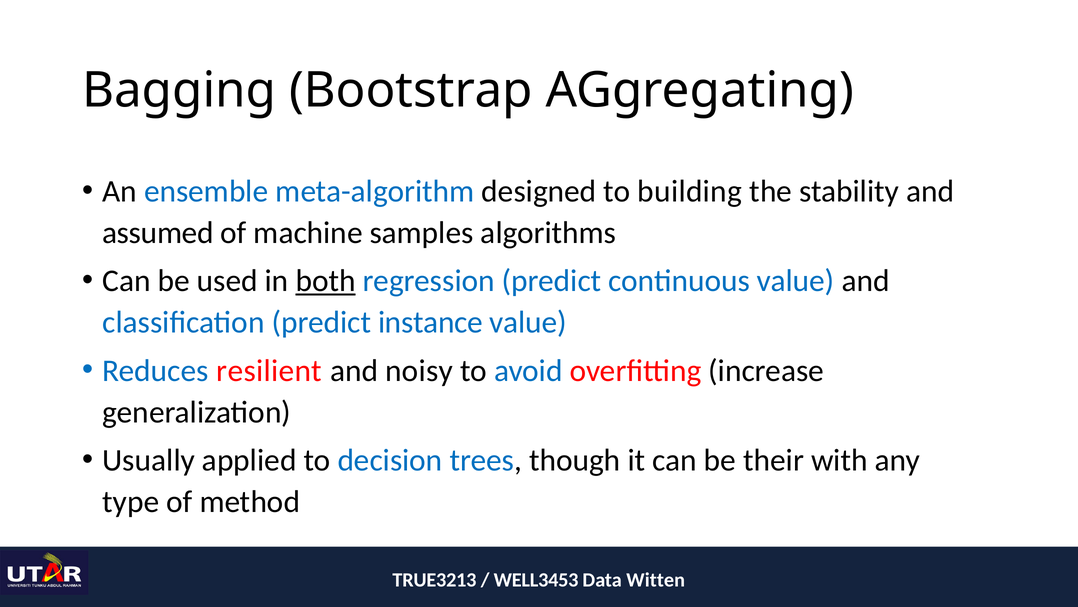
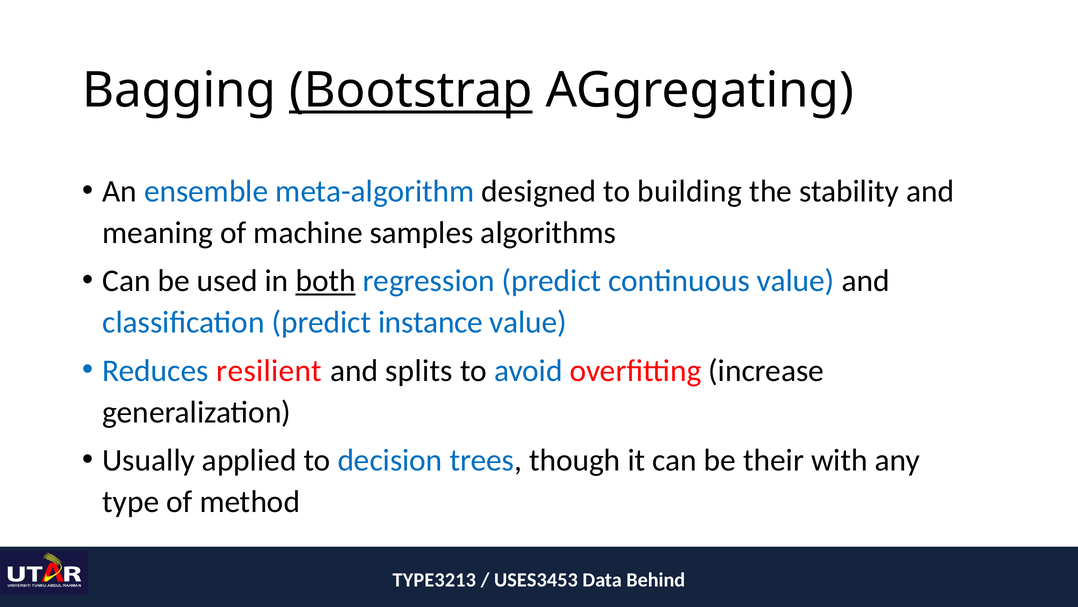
Bootstrap underline: none -> present (411, 91)
assumed: assumed -> meaning (158, 233)
noisy: noisy -> splits (419, 370)
TRUE3213: TRUE3213 -> TYPE3213 (434, 580)
WELL3453: WELL3453 -> USES3453 (536, 580)
Witten: Witten -> Behind (656, 580)
